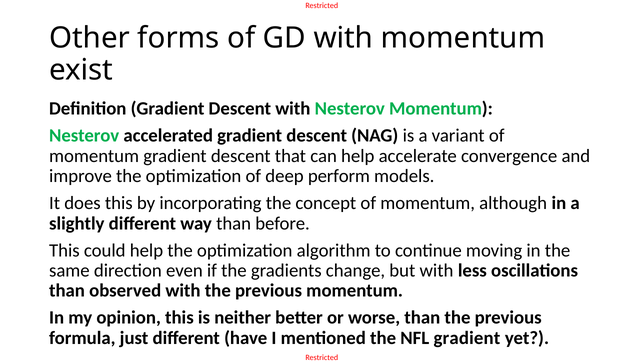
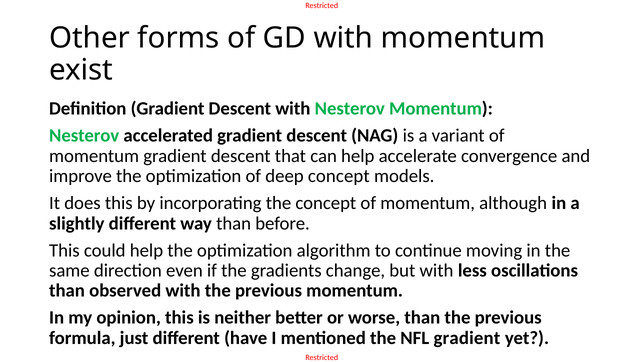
deep perform: perform -> concept (339, 176)
